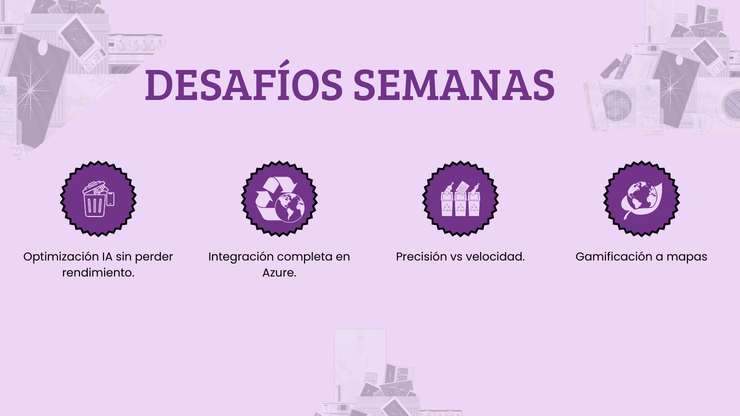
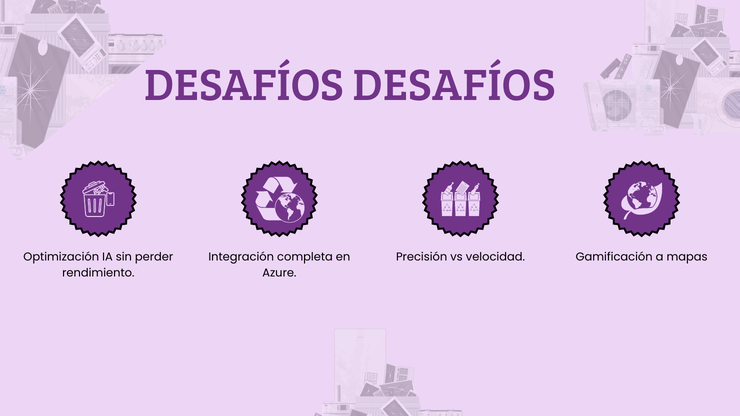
SEMANAS: SEMANAS -> DESAFÍOS (454, 85)
